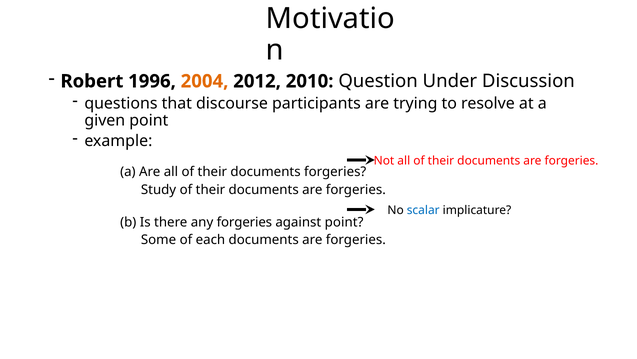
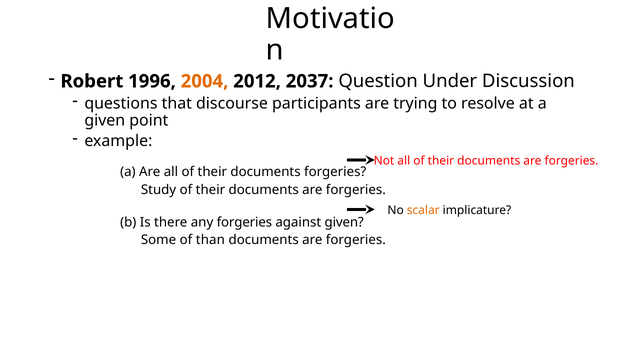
2010: 2010 -> 2037 (310, 81)
scalar colour: blue -> orange (423, 210)
against point: point -> given (344, 222)
each: each -> than (210, 239)
